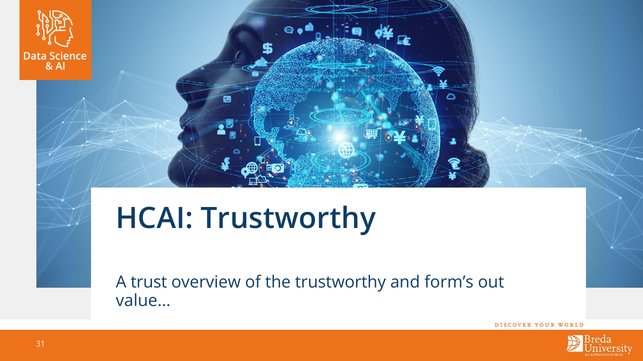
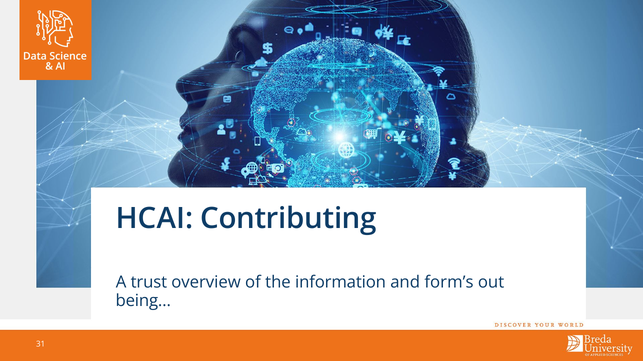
HCAI Trustworthy: Trustworthy -> Contributing (288, 219)
the trustworthy: trustworthy -> information (341, 283)
value…: value… -> being… (143, 301)
